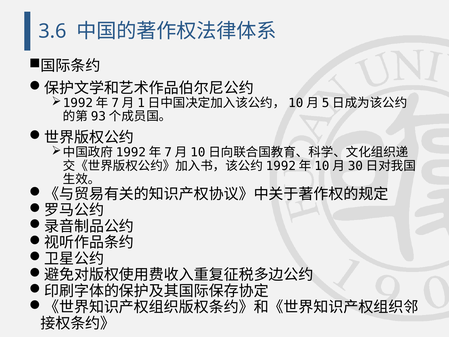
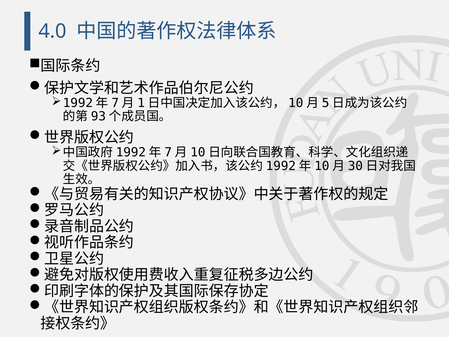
3.6: 3.6 -> 4.0 (52, 31)
